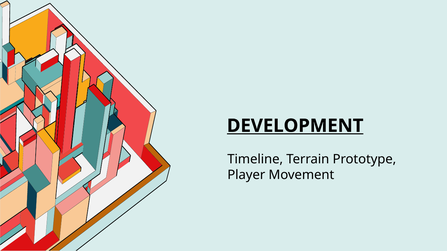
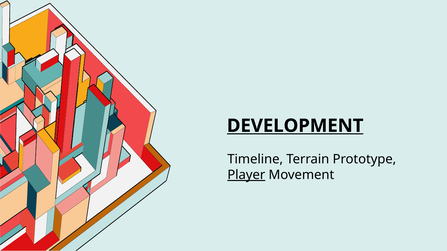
Player underline: none -> present (246, 175)
